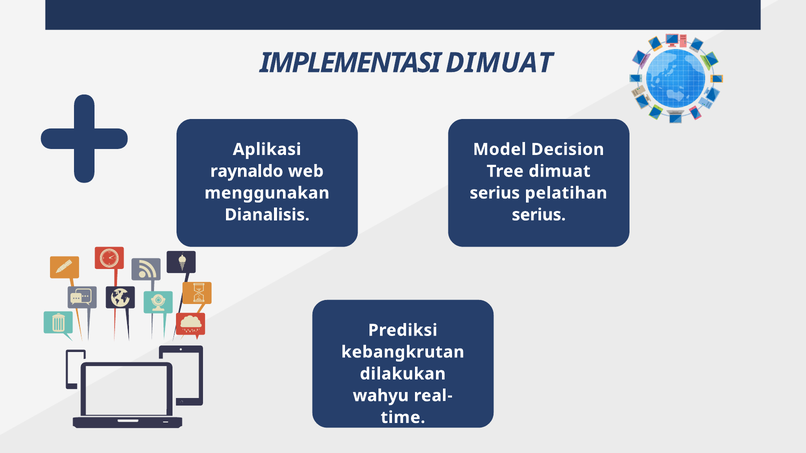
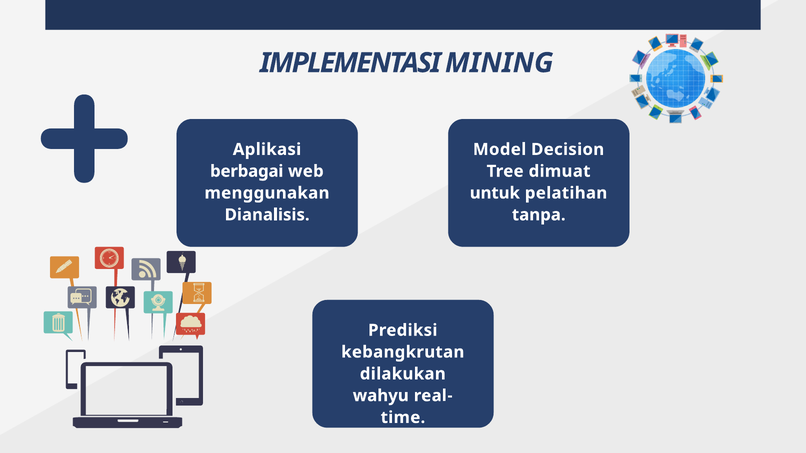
IMPLEMENTASI DIMUAT: DIMUAT -> MINING (499, 63)
raynaldo: raynaldo -> berbagai (247, 171)
serius: serius -> untuk (495, 193)
serius: serius -> tanpa (539, 215)
